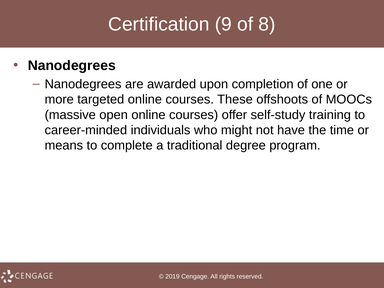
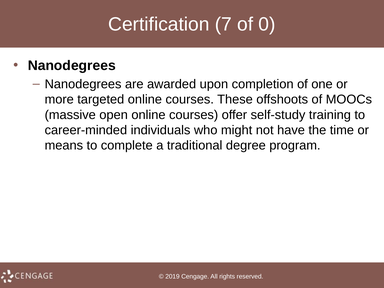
9: 9 -> 7 (223, 24)
8: 8 -> 0 (267, 24)
